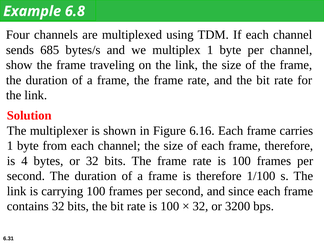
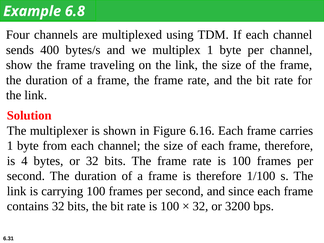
685: 685 -> 400 (50, 50)
